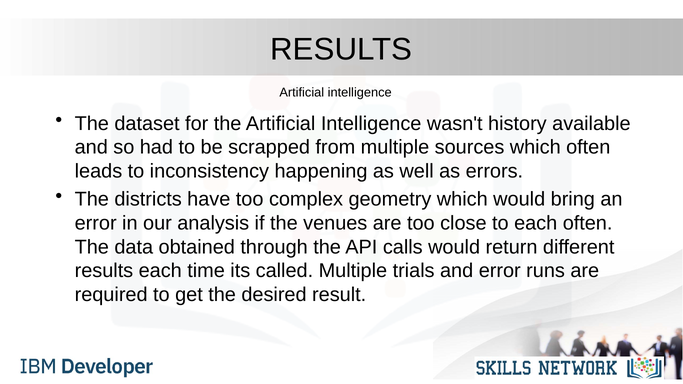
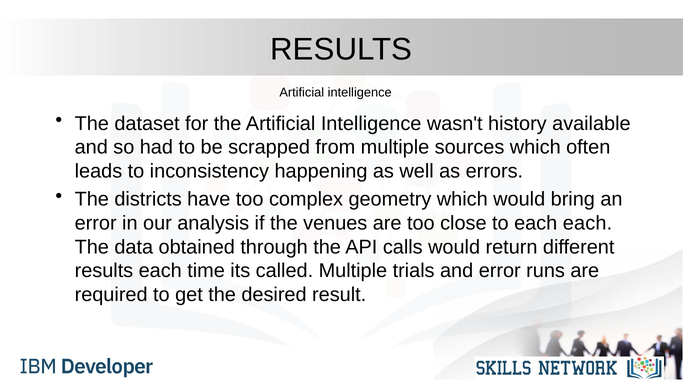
each often: often -> each (588, 223)
